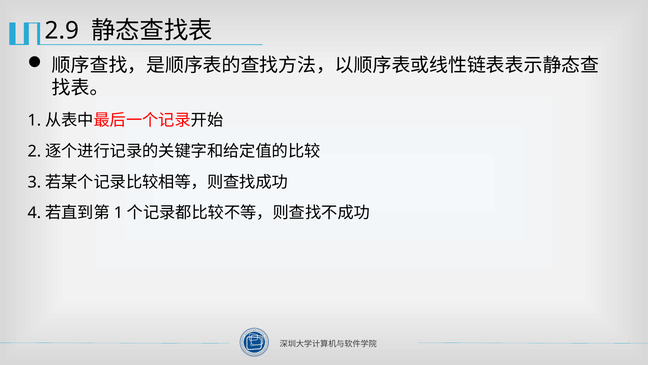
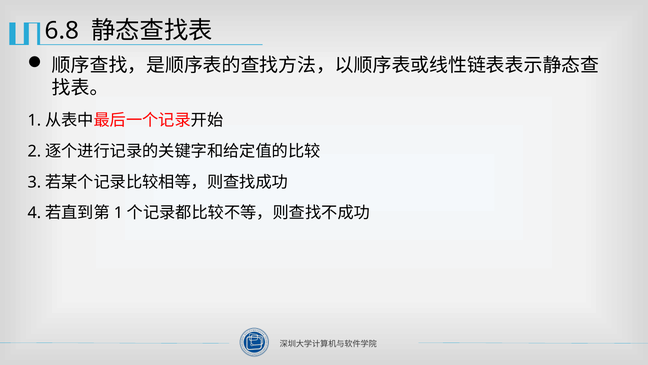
2.9: 2.9 -> 6.8 (62, 30)
